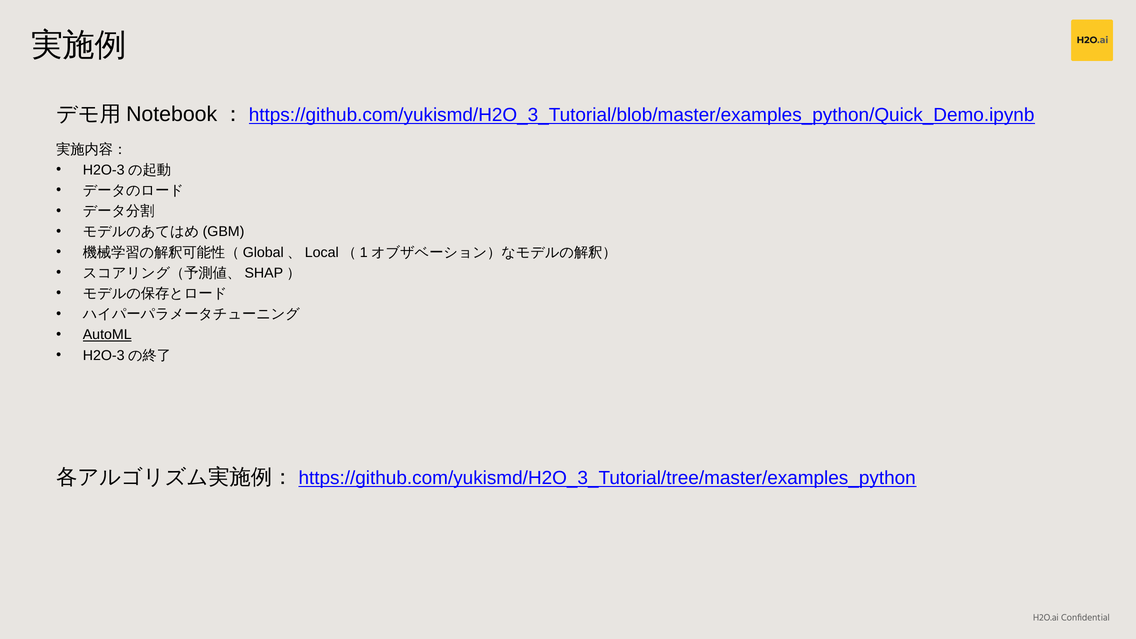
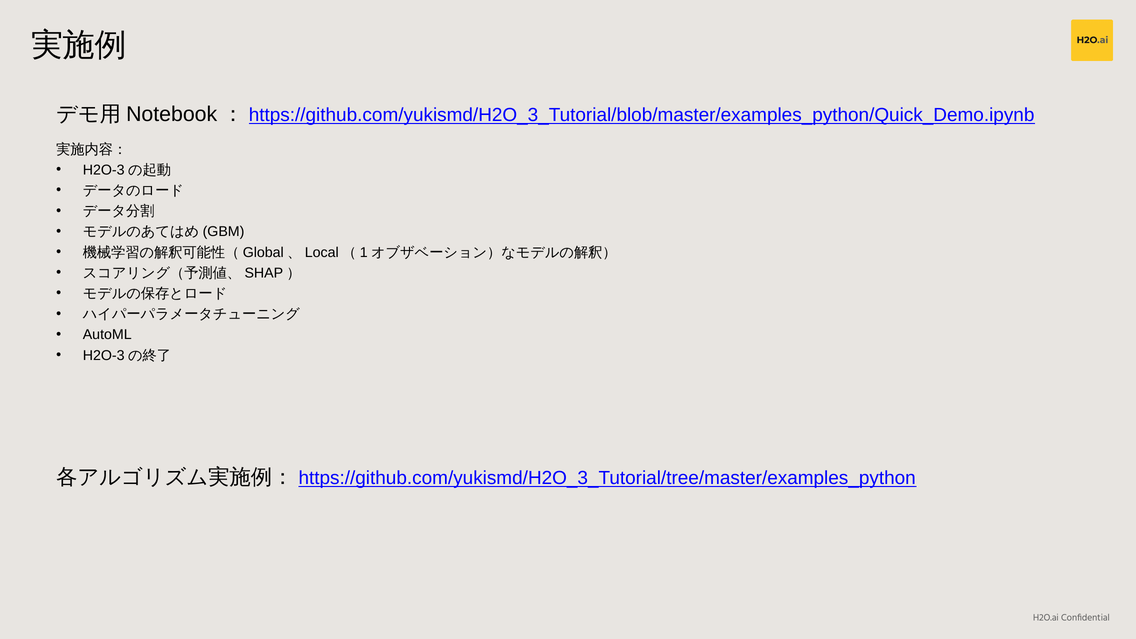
AutoML underline: present -> none (107, 335)
